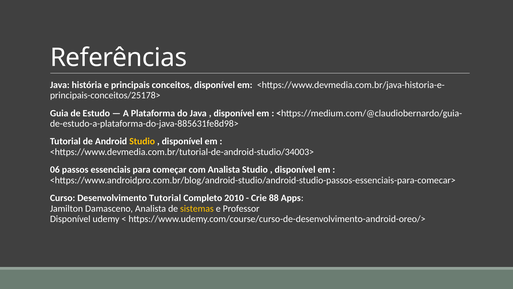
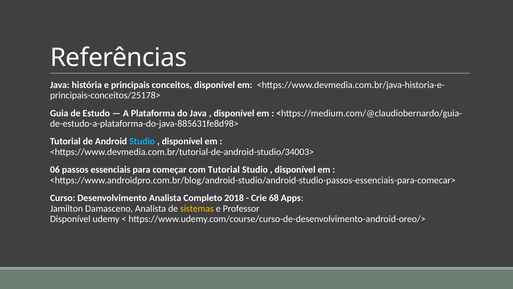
Studio colour: yellow -> light blue (142, 141)
com Analista: Analista -> Tutorial (224, 170)
Desenvolvimento Tutorial: Tutorial -> Analista (165, 198)
2010: 2010 -> 2018 (234, 198)
88: 88 -> 68 (274, 198)
